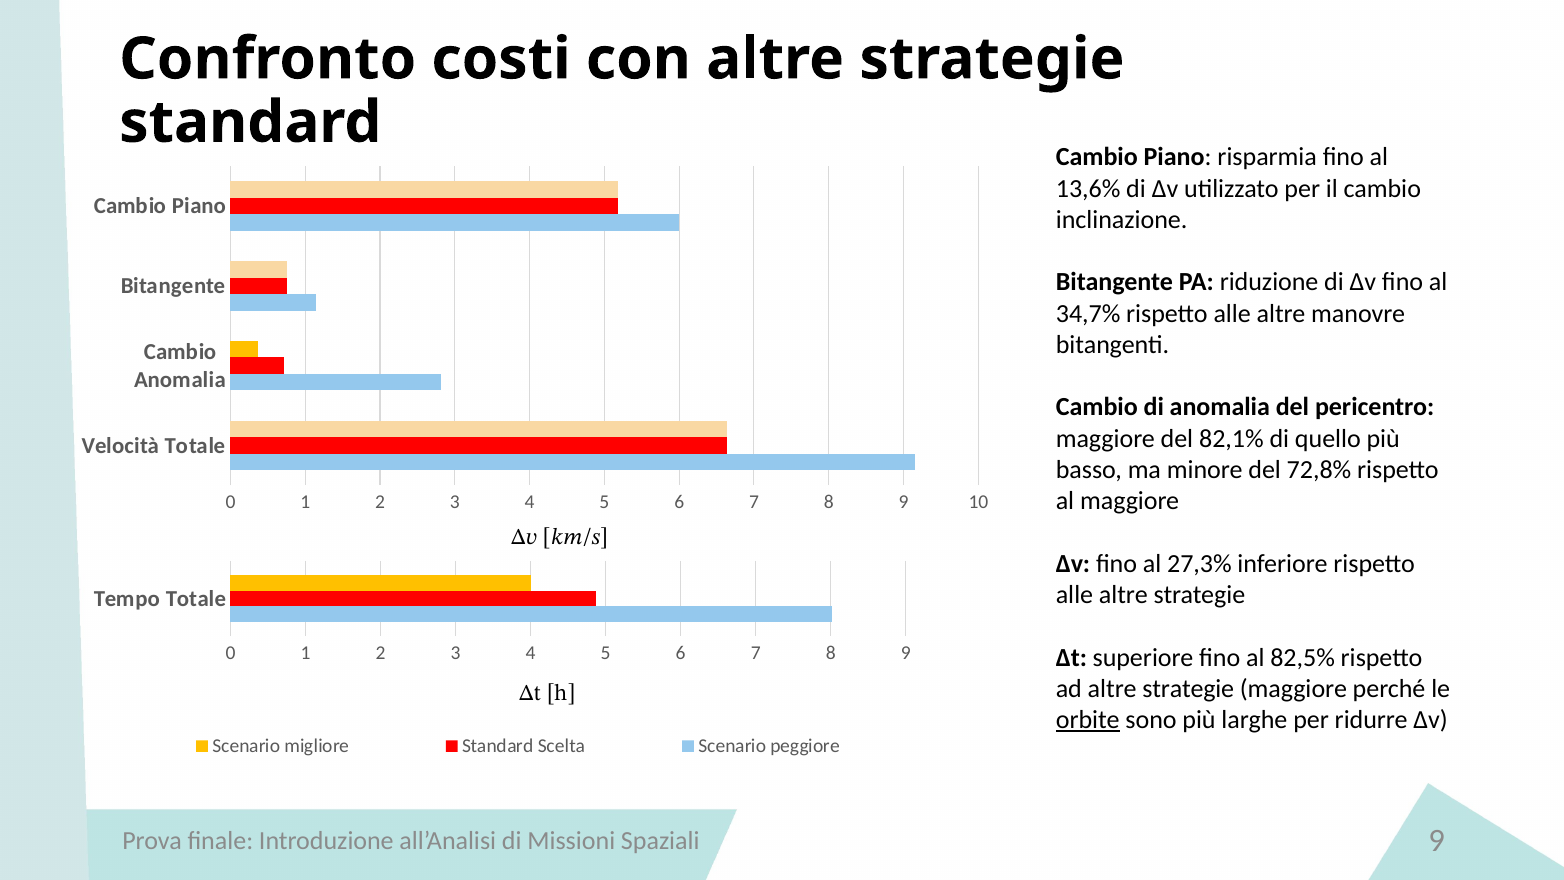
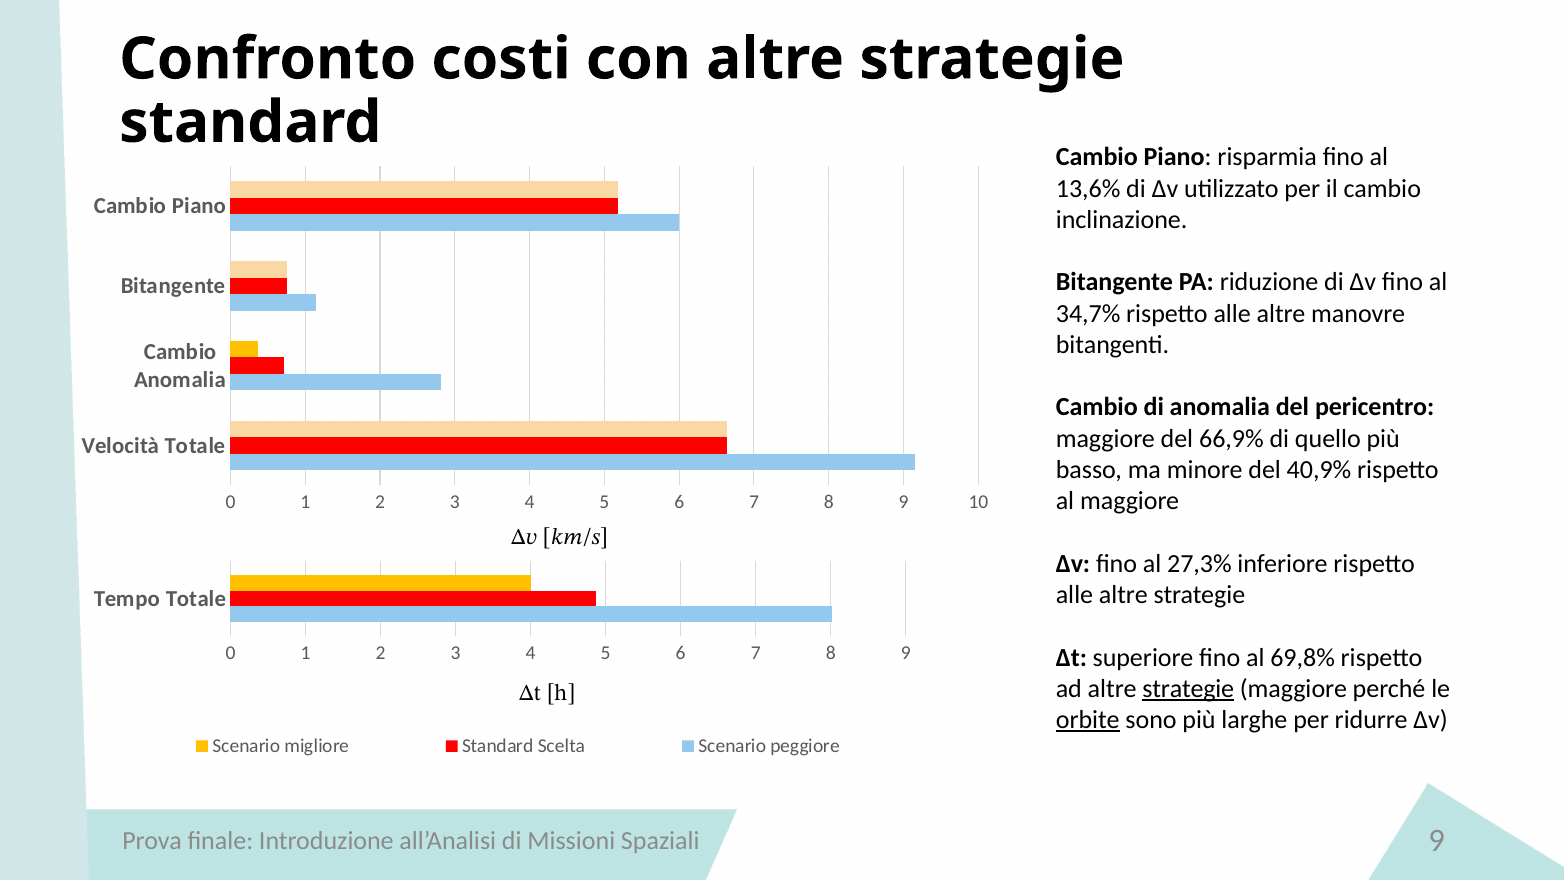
82,1%: 82,1% -> 66,9% (1231, 438)
72,8%: 72,8% -> 40,9% (1319, 470)
82,5%: 82,5% -> 69,8% (1303, 657)
strategie underline: none -> present (1188, 689)
